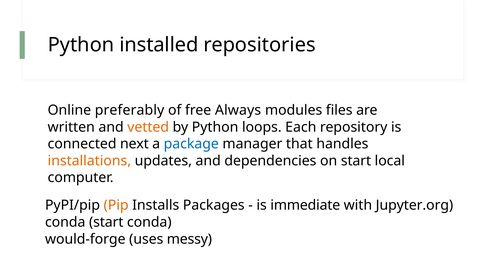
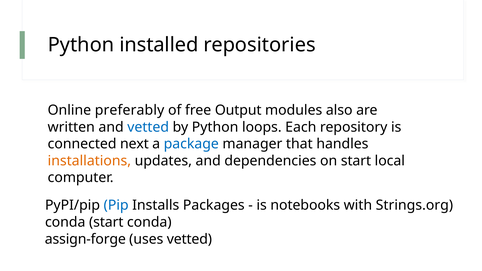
Always: Always -> Output (238, 110)
files: files -> also (339, 110)
vetted colour: orange -> blue (148, 127)
Pip colour: orange -> blue (116, 205)
immediate: immediate -> notebooks (305, 205)
Jupyter.org: Jupyter.org -> Strings.org (414, 205)
would-forge: would-forge -> assign-forge (85, 239)
uses messy: messy -> vetted (189, 239)
